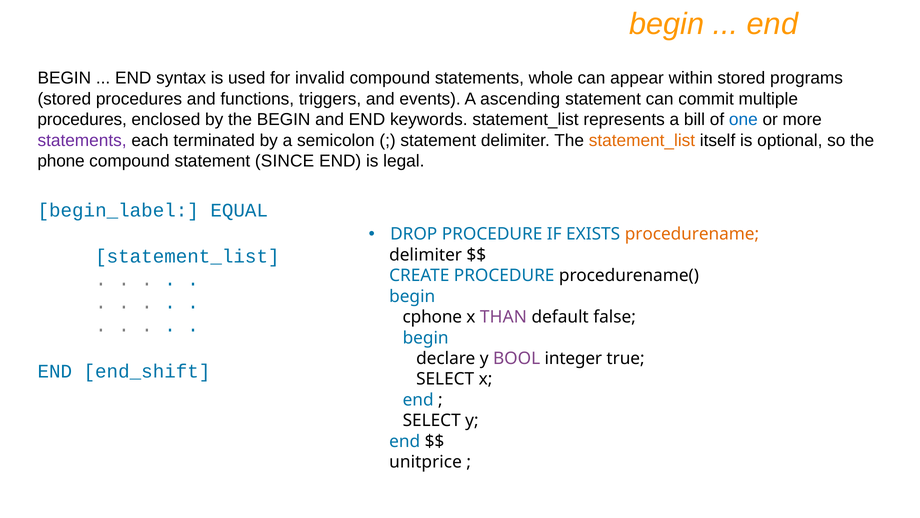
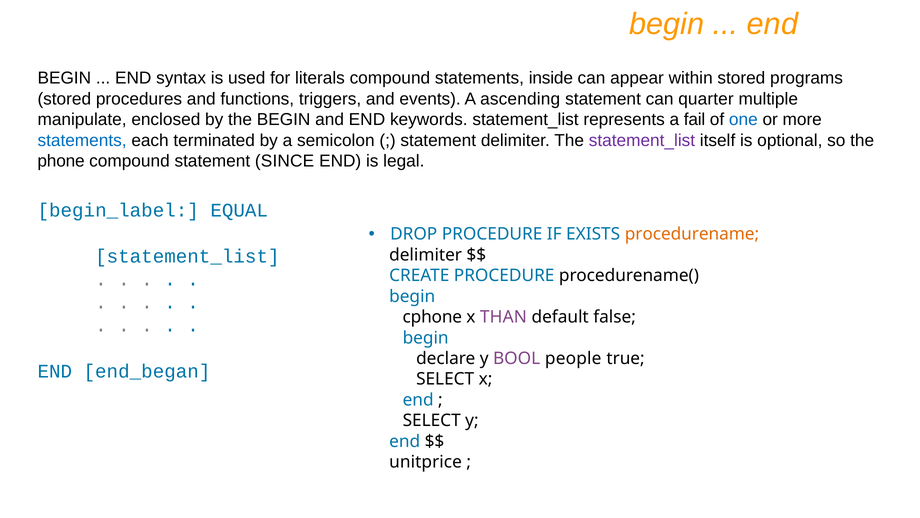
invalid: invalid -> literals (320, 78)
whole: whole -> inside (551, 78)
commit: commit -> quarter (706, 99)
procedures: procedures -> manipulate (82, 120)
bill: bill -> fail (695, 120)
statements colour: purple -> blue (82, 140)
statement_list colour: orange -> purple (642, 140)
integer: integer -> people (573, 358)
end_shift: end_shift -> end_began (147, 371)
